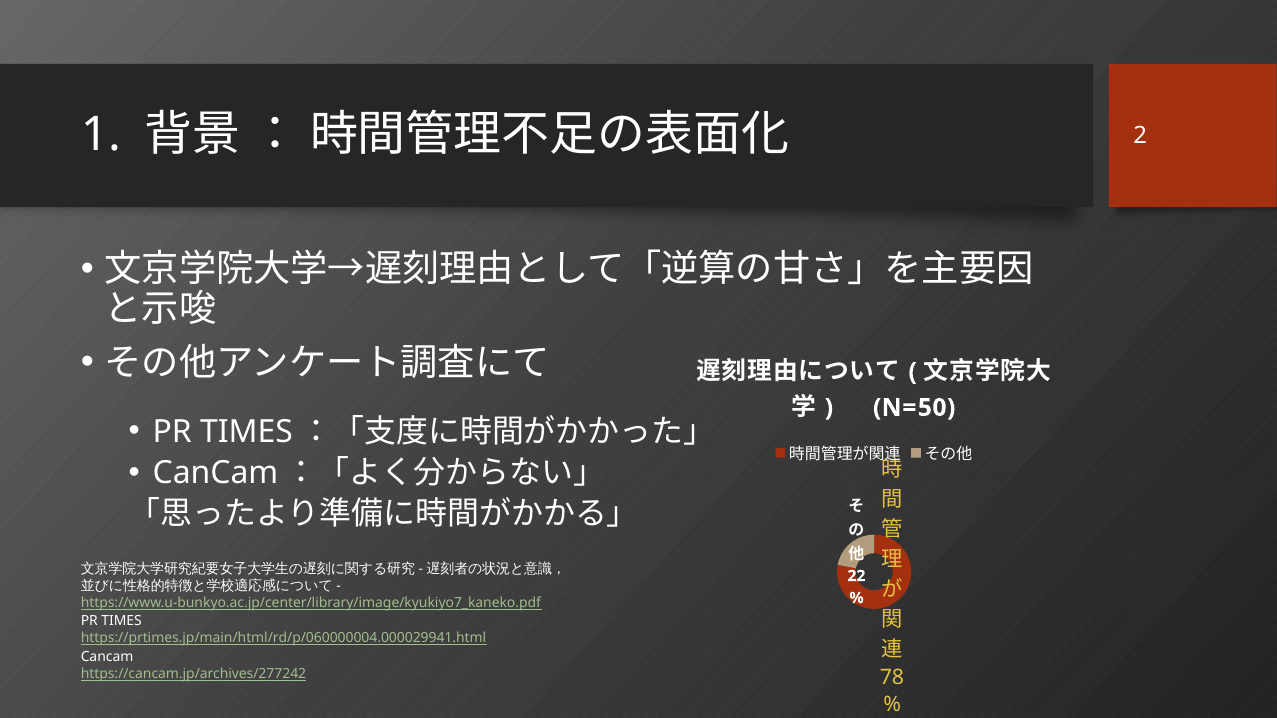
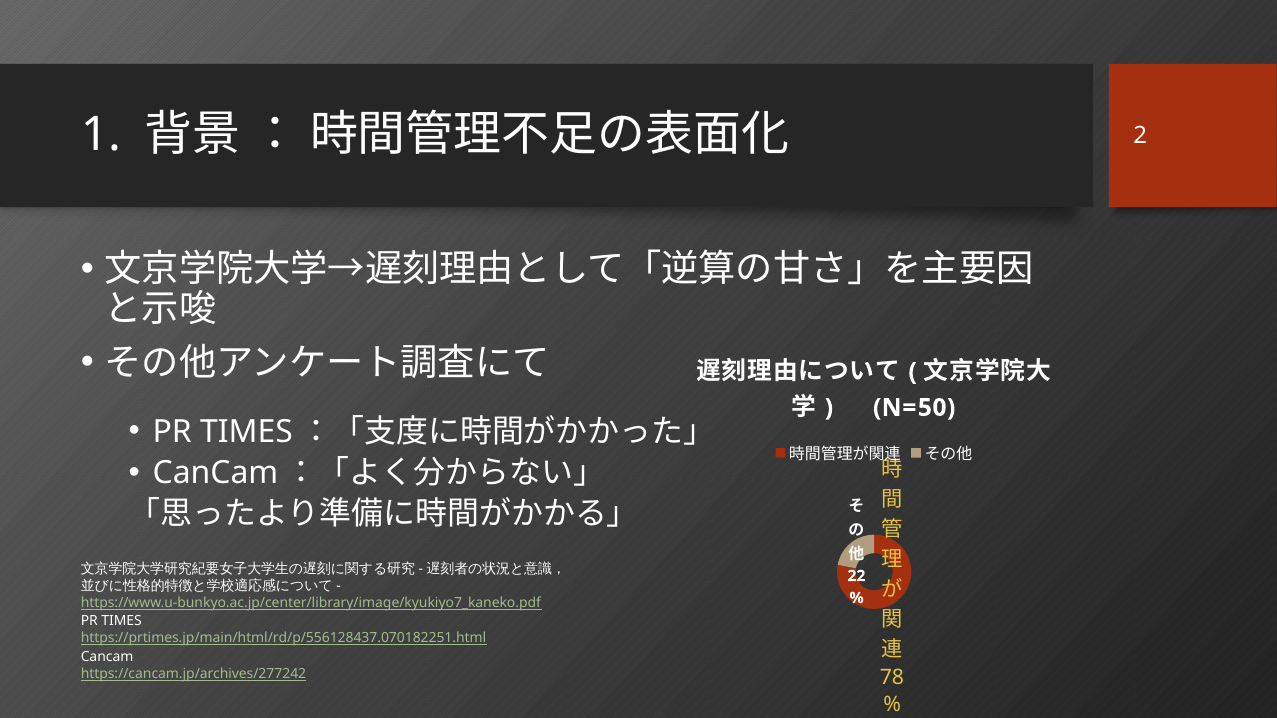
https://prtimes.jp/main/html/rd/p/060000004.000029941.html: https://prtimes.jp/main/html/rd/p/060000004.000029941.html -> https://prtimes.jp/main/html/rd/p/556128437.070182251.html (284, 638)
